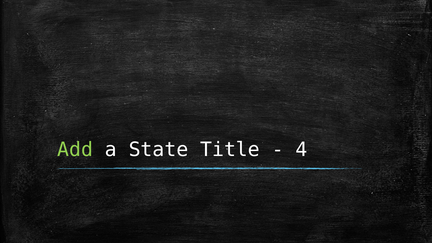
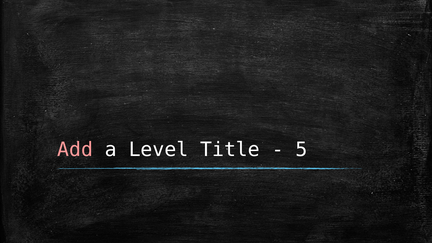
Add colour: light green -> pink (75, 150)
State: State -> Level (158, 150)
4: 4 -> 5 (302, 150)
